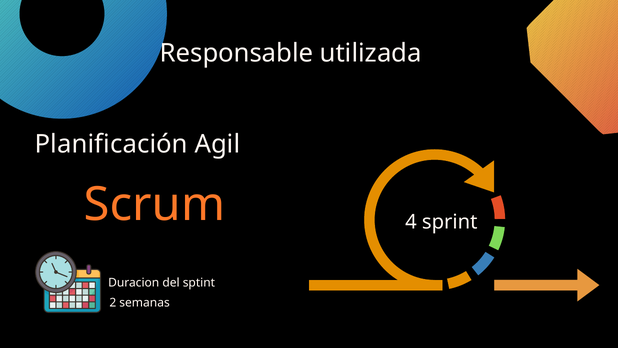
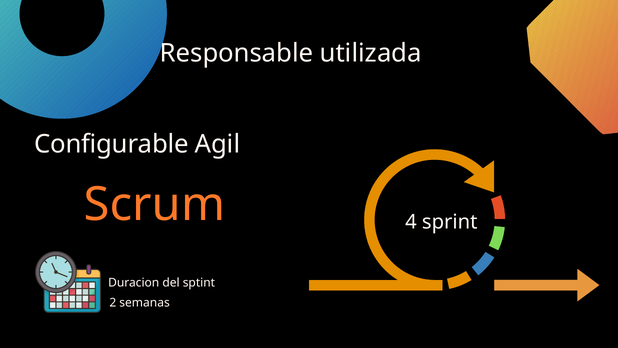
Planificación: Planificación -> Configurable (112, 144)
